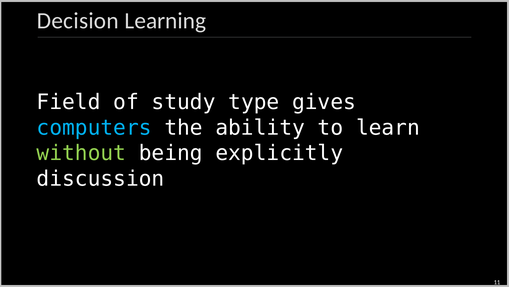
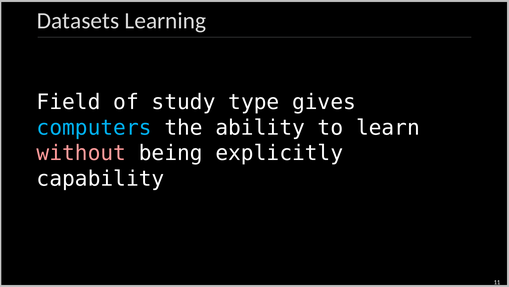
Decision: Decision -> Datasets (78, 21)
without colour: light green -> pink (81, 153)
discussion: discussion -> capability (101, 179)
